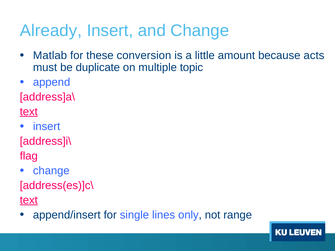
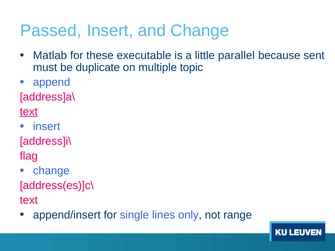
Already: Already -> Passed (51, 31)
conversion: conversion -> executable (144, 55)
amount: amount -> parallel (236, 55)
acts: acts -> sent (314, 55)
text underline: present -> none (29, 200)
